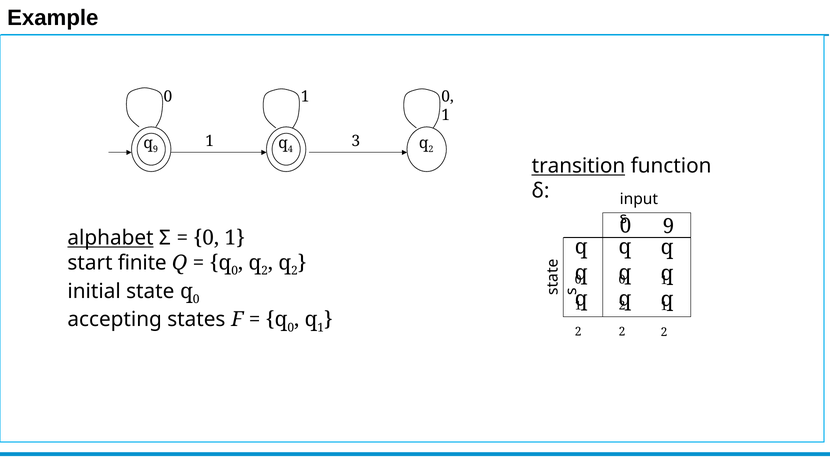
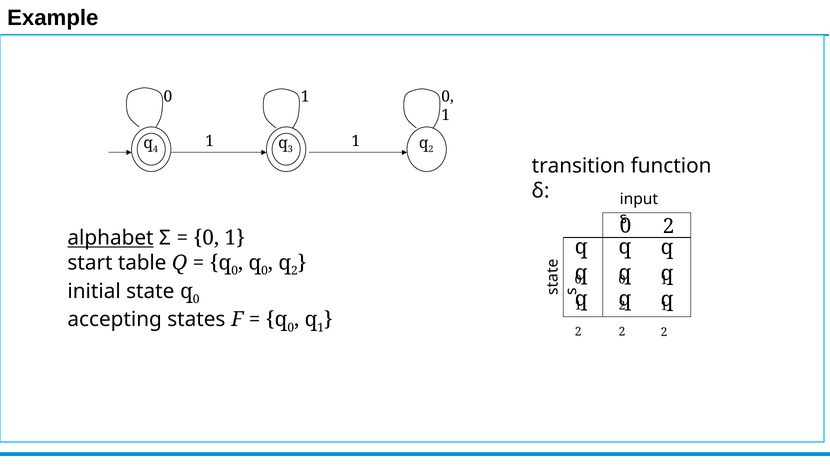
3: 3 -> 1 (356, 141)
q 9: 9 -> 4 (155, 149)
4: 4 -> 3 (290, 149)
transition underline: present -> none (579, 166)
9: 9 -> 2 (669, 226)
finite: finite -> table (142, 263)
2: 2 -> 0 (265, 271)
